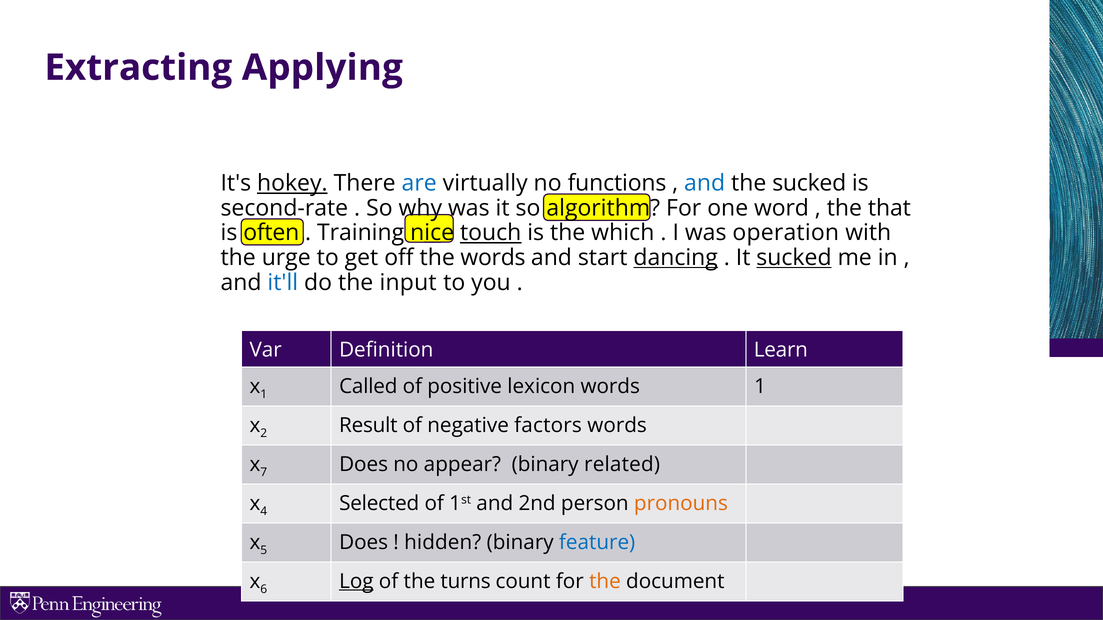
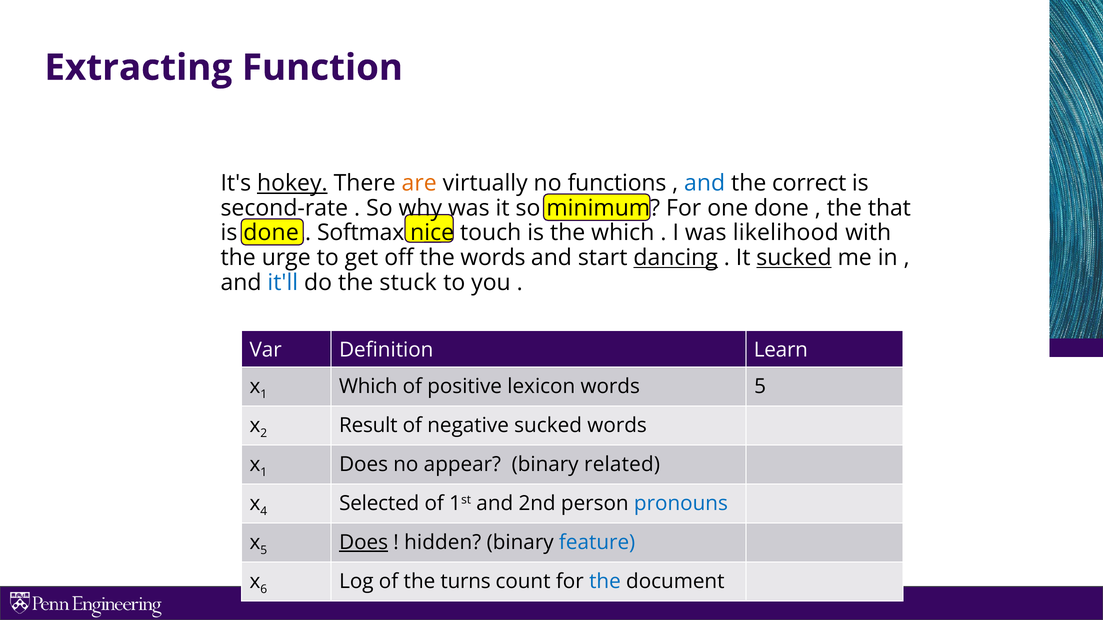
Applying: Applying -> Function (322, 68)
are colour: blue -> orange (419, 183)
the sucked: sucked -> correct (809, 183)
algorithm: algorithm -> minimum (603, 208)
one word: word -> done (781, 208)
is often: often -> done (271, 233)
Training: Training -> Softmax (361, 233)
touch underline: present -> none (491, 233)
operation: operation -> likelihood (786, 233)
input: input -> stuck (408, 283)
Called: Called -> Which (368, 387)
words 1: 1 -> 5 (760, 387)
negative factors: factors -> sucked (548, 426)
7: 7 -> 1 (264, 473)
pronouns colour: orange -> blue (681, 504)
Does underline: none -> present (364, 543)
Log underline: present -> none (356, 582)
the colour: orange -> blue (605, 582)
